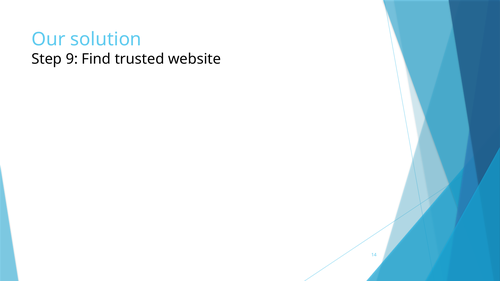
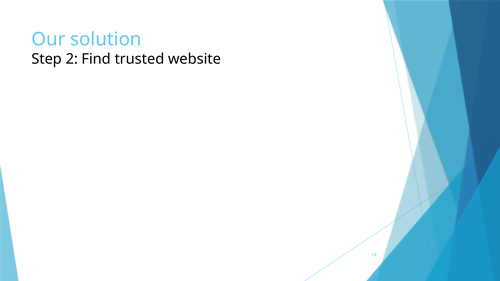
9: 9 -> 2 (72, 59)
